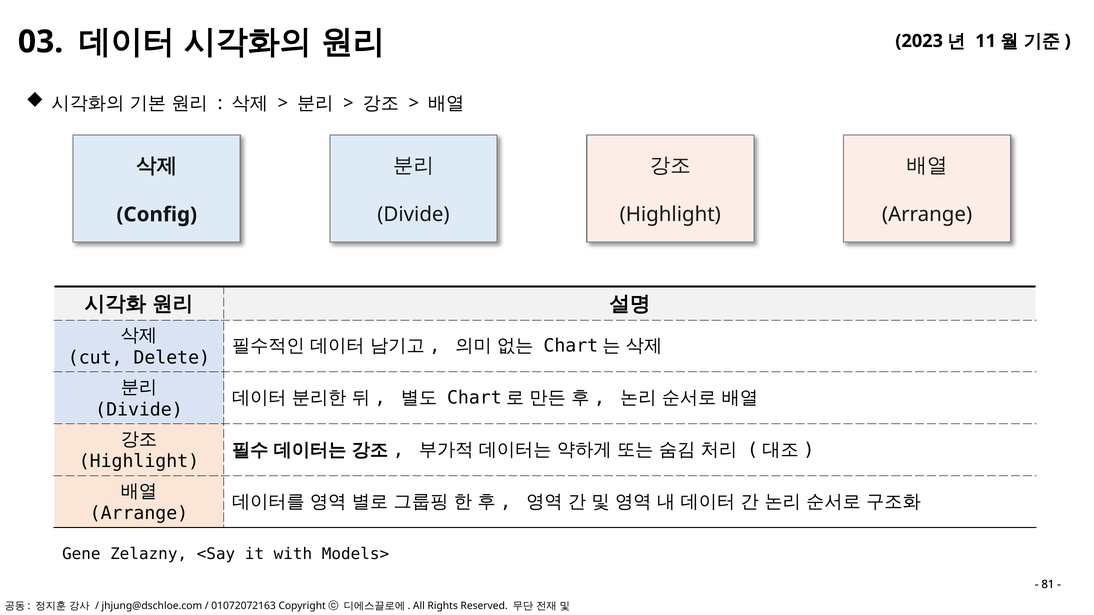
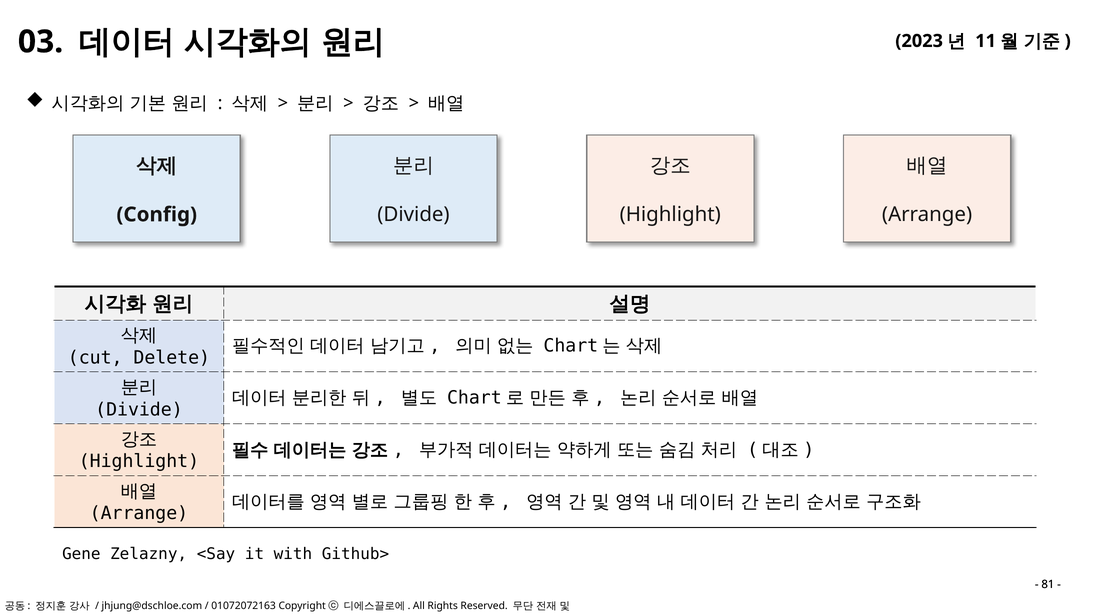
Models>: Models> -> Github> (355, 554)
